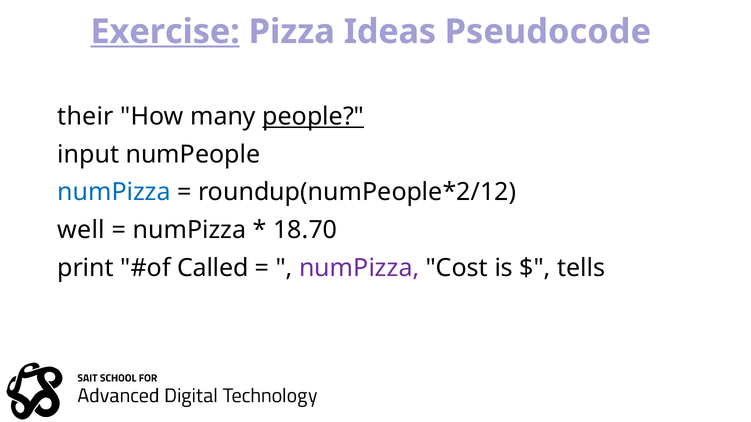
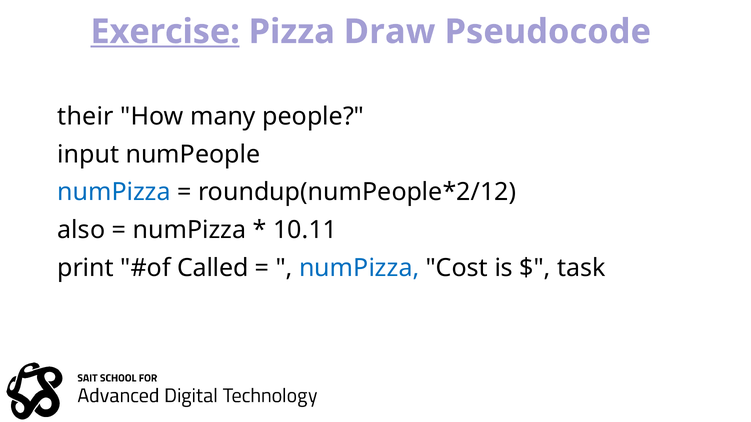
Ideas: Ideas -> Draw (390, 32)
people underline: present -> none (313, 117)
well: well -> also (81, 230)
18.70: 18.70 -> 10.11 (305, 230)
numPizza colour: purple -> blue (359, 268)
tells: tells -> task (581, 268)
